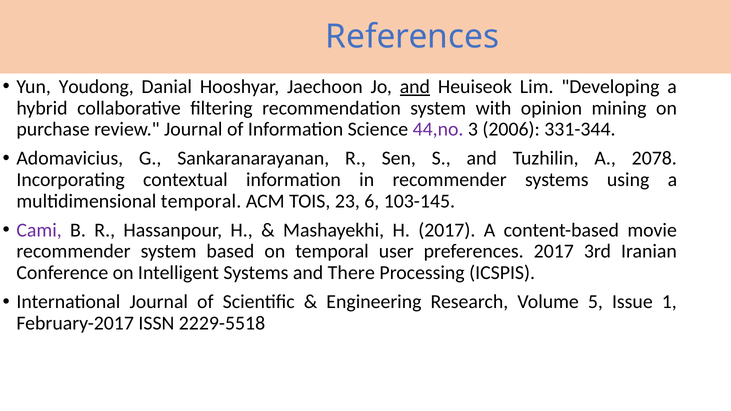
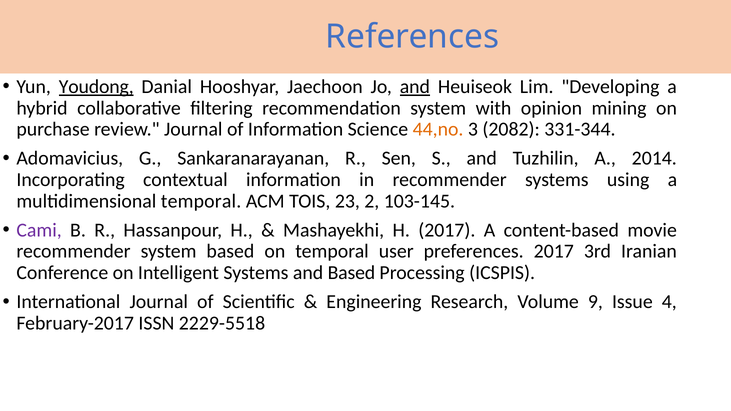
Youdong underline: none -> present (96, 87)
44,no colour: purple -> orange (438, 129)
2006: 2006 -> 2082 (511, 129)
2078: 2078 -> 2014 (654, 158)
6: 6 -> 2 (372, 201)
and There: There -> Based (351, 273)
5: 5 -> 9 (595, 302)
1: 1 -> 4 (669, 302)
